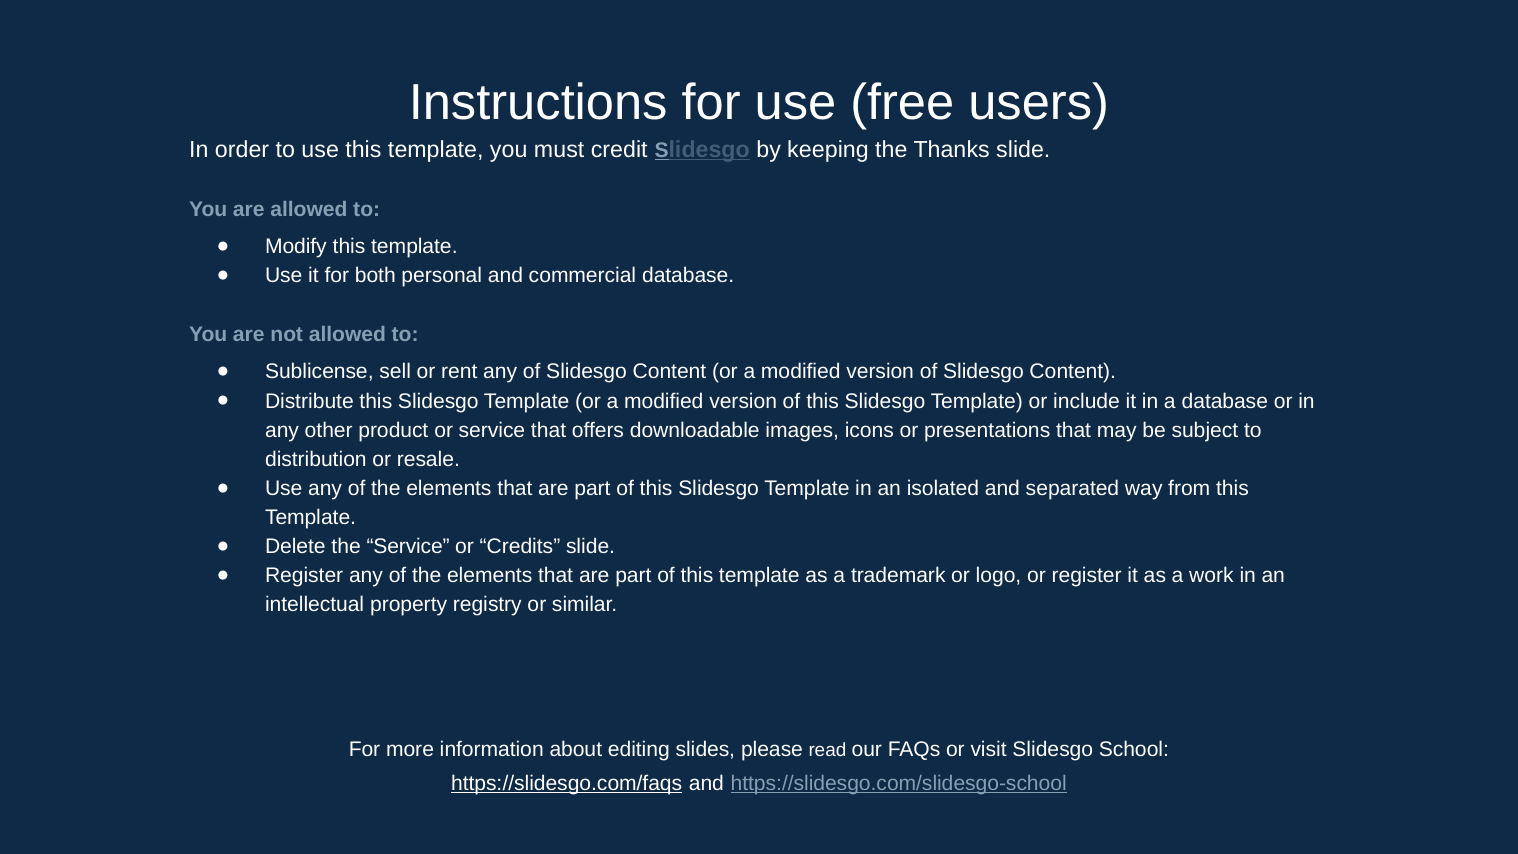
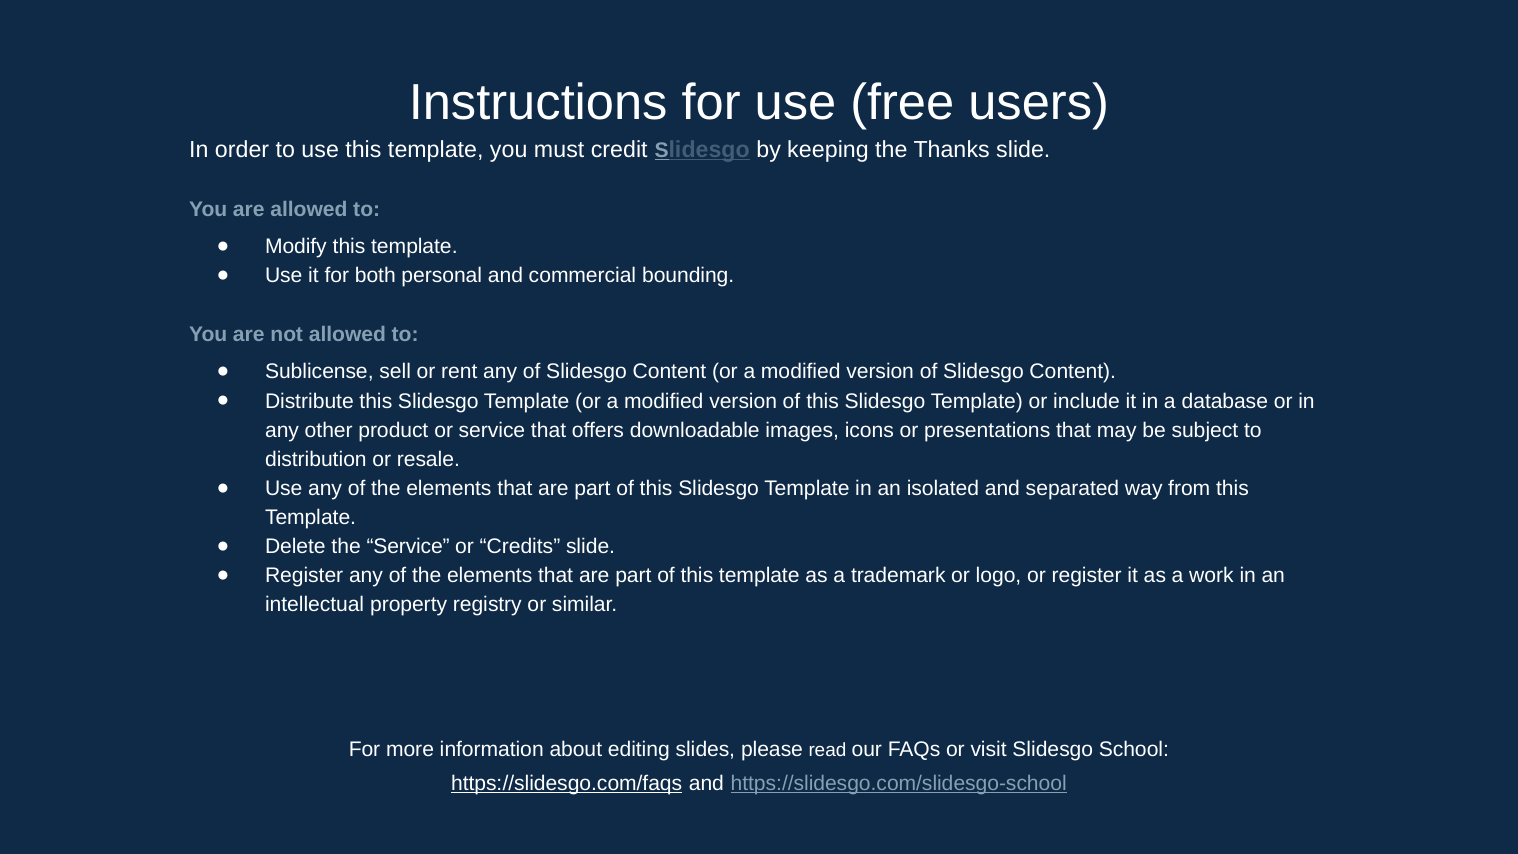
commercial database: database -> bounding (688, 276)
